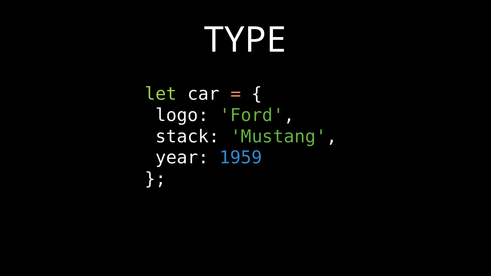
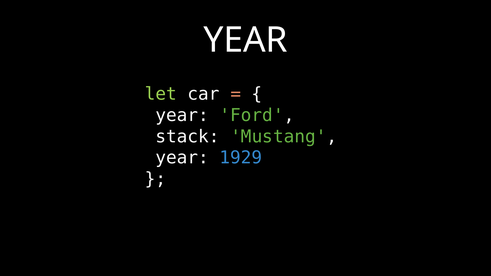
TYPE: TYPE -> YEAR (246, 40)
logo: logo -> year (182, 115)
1959: 1959 -> 1929 (241, 158)
